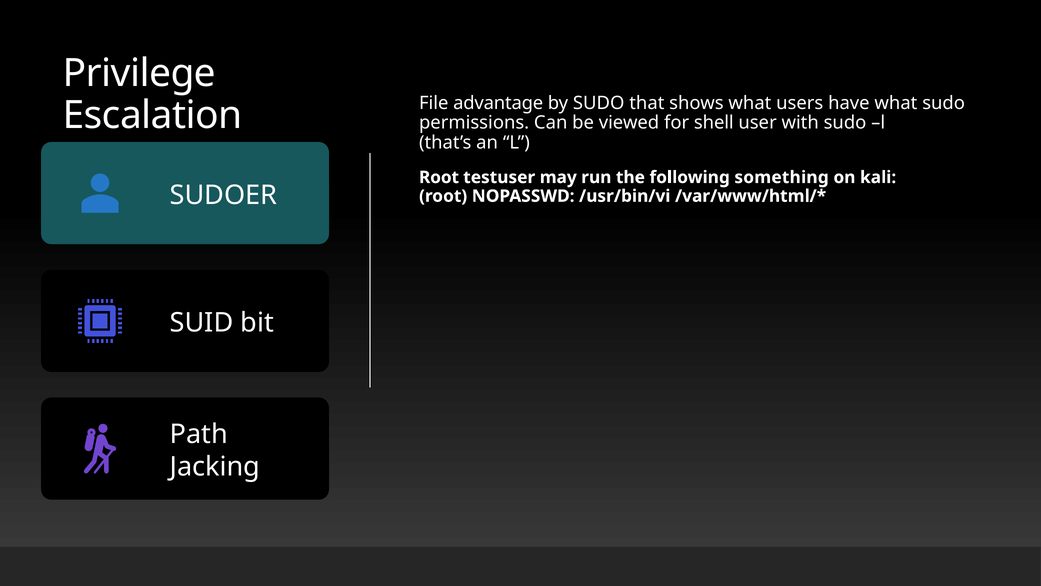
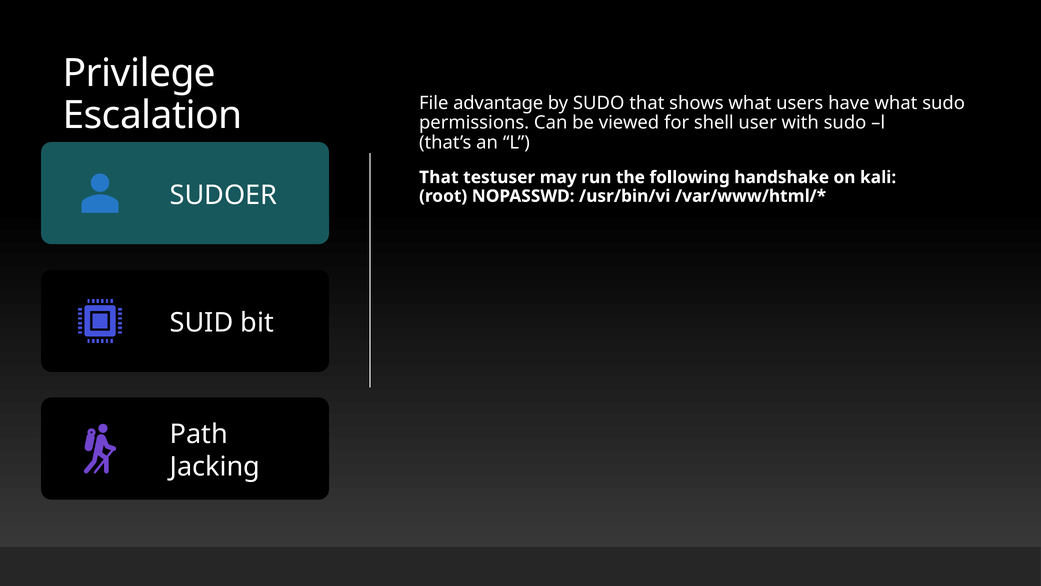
Root: Root -> That (439, 177)
something: something -> handshake (782, 177)
